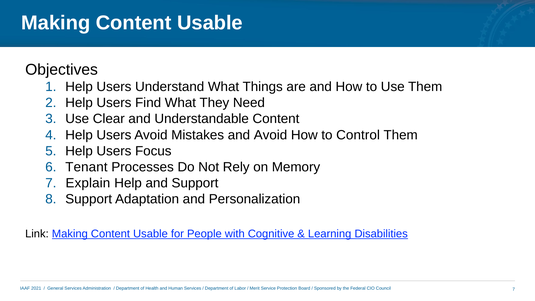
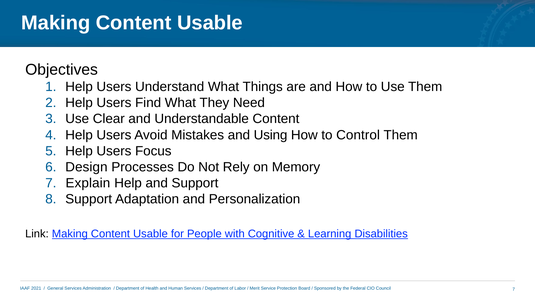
and Avoid: Avoid -> Using (271, 135)
Tenant: Tenant -> Design (86, 167)
